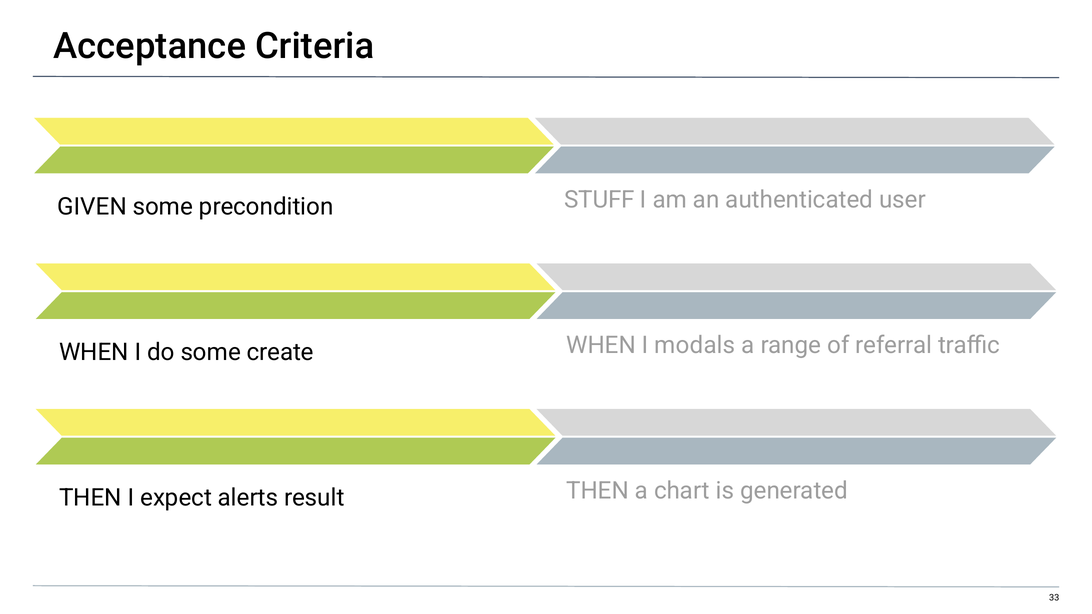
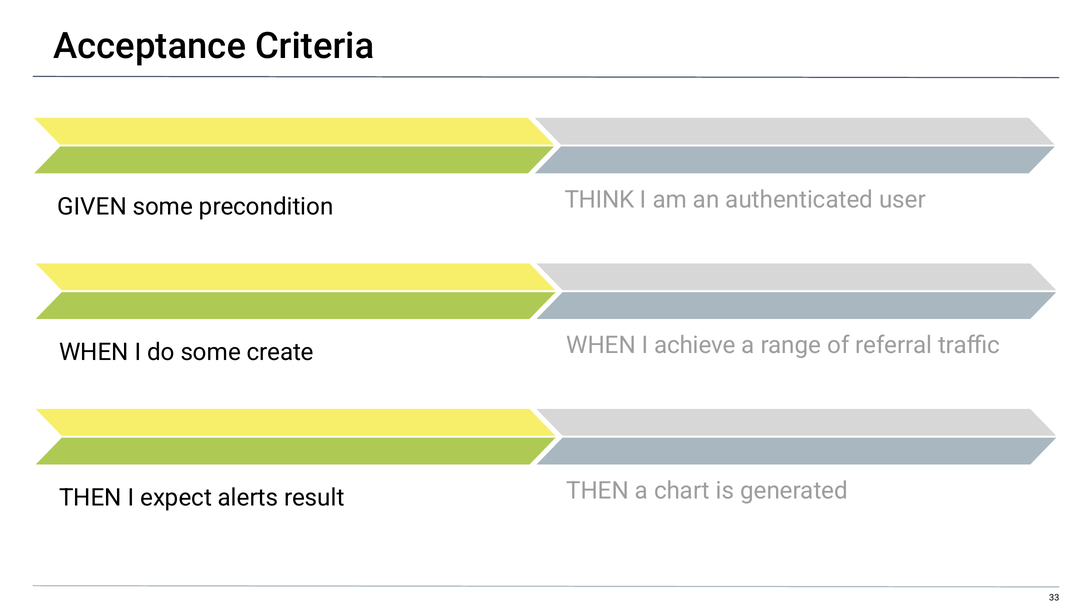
STUFF: STUFF -> THINK (600, 200)
modals: modals -> achieve (695, 346)
